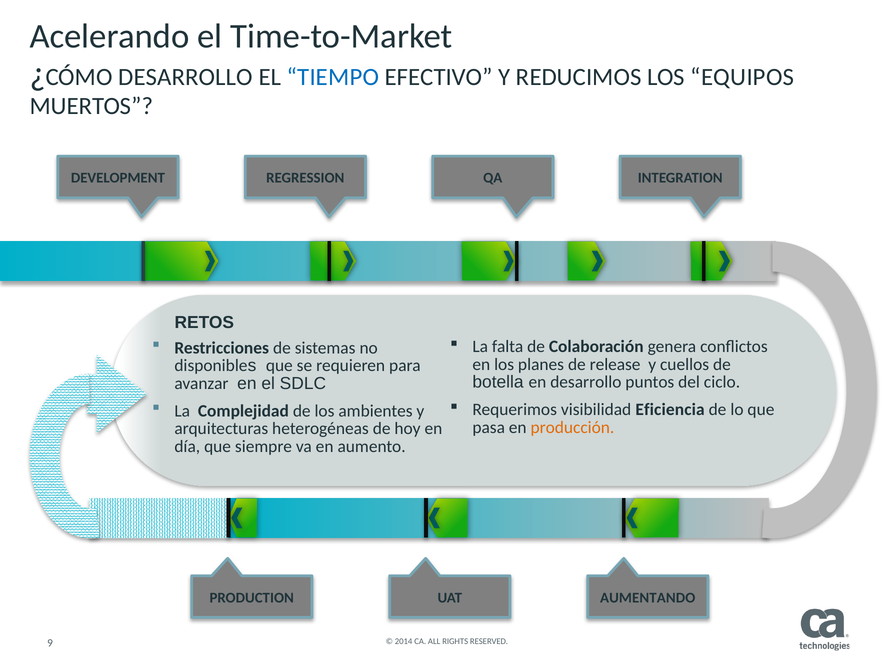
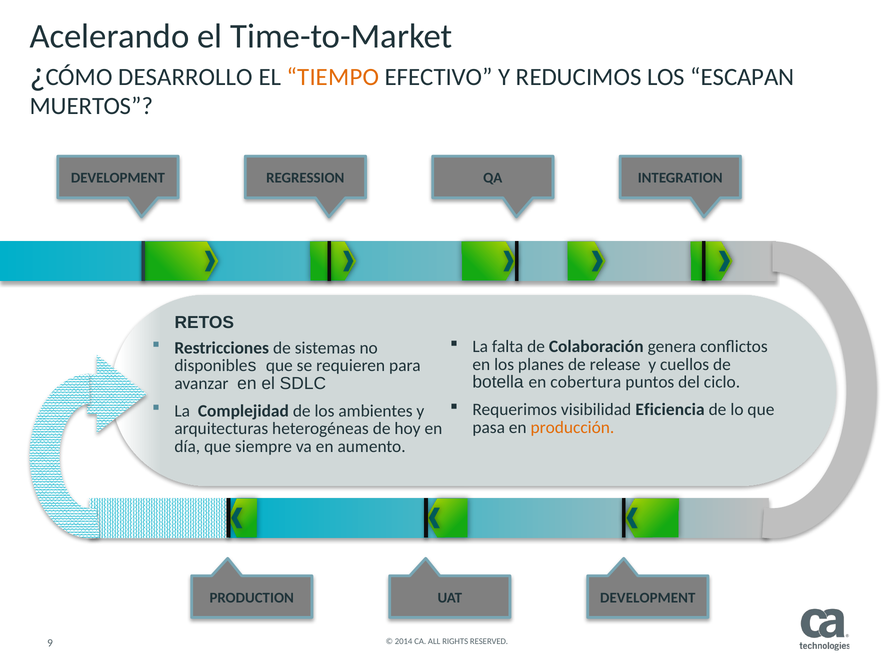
TIEMPO colour: blue -> orange (333, 77)
EQUIPOS: EQUIPOS -> ESCAPAN (742, 77)
en desarrollo: desarrollo -> cobertura (586, 382)
AUMENTANDO: AUMENTANDO -> DEVELOPMENT (648, 598)
